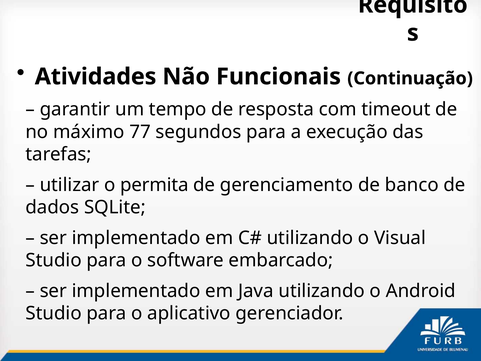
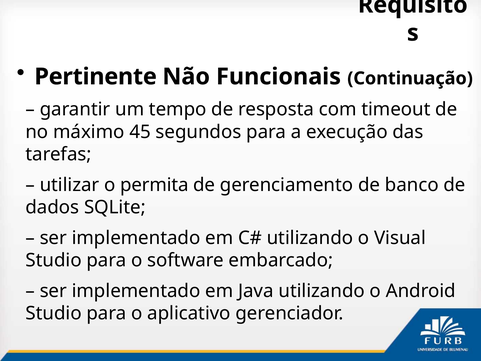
Atividades: Atividades -> Pertinente (96, 77)
77: 77 -> 45 (140, 132)
